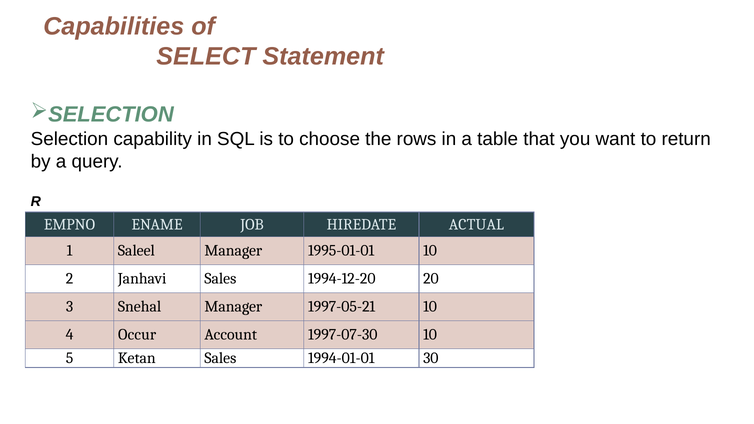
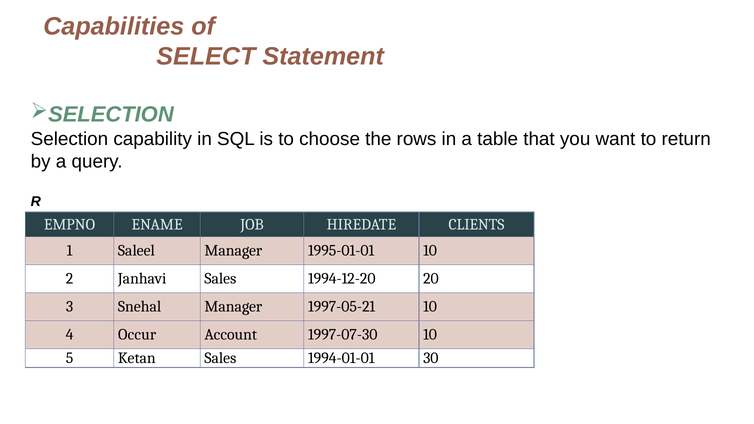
ACTUAL: ACTUAL -> CLIENTS (477, 224)
